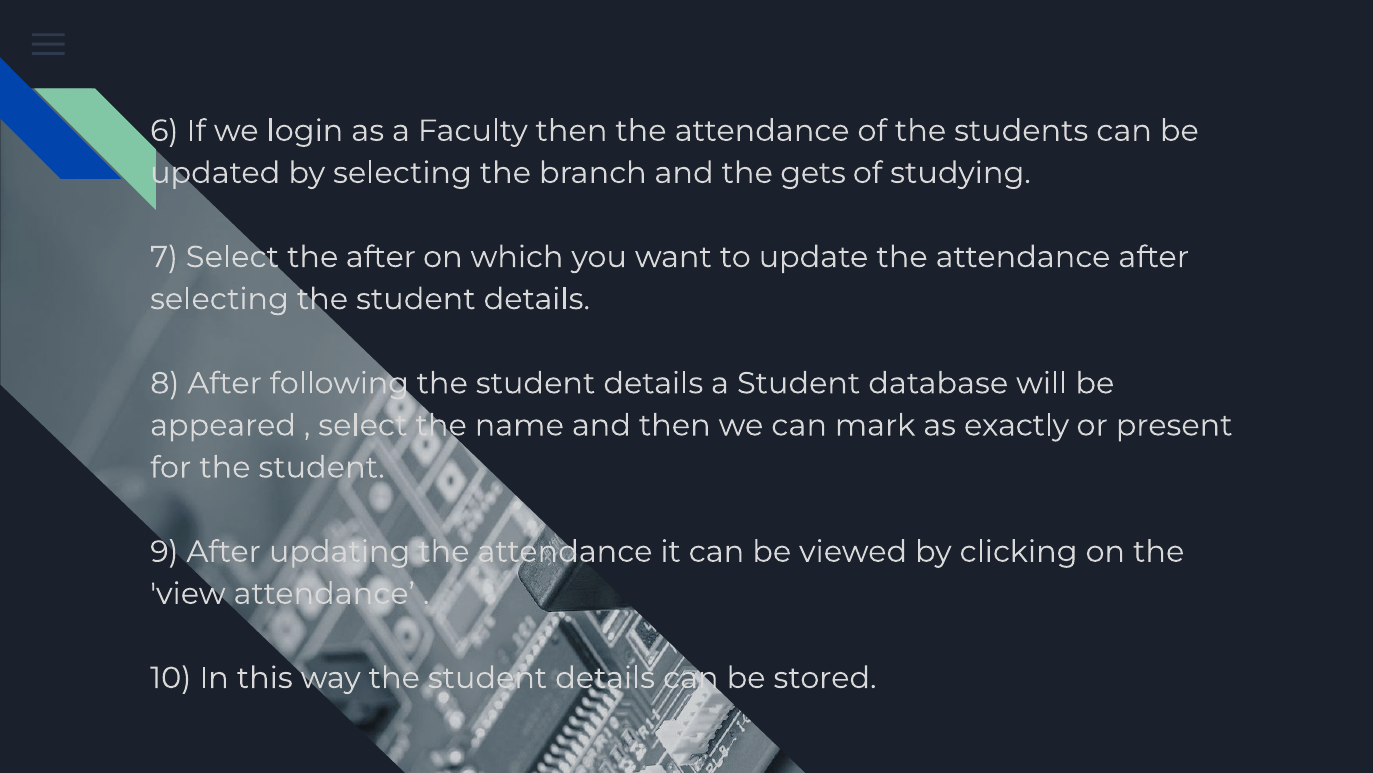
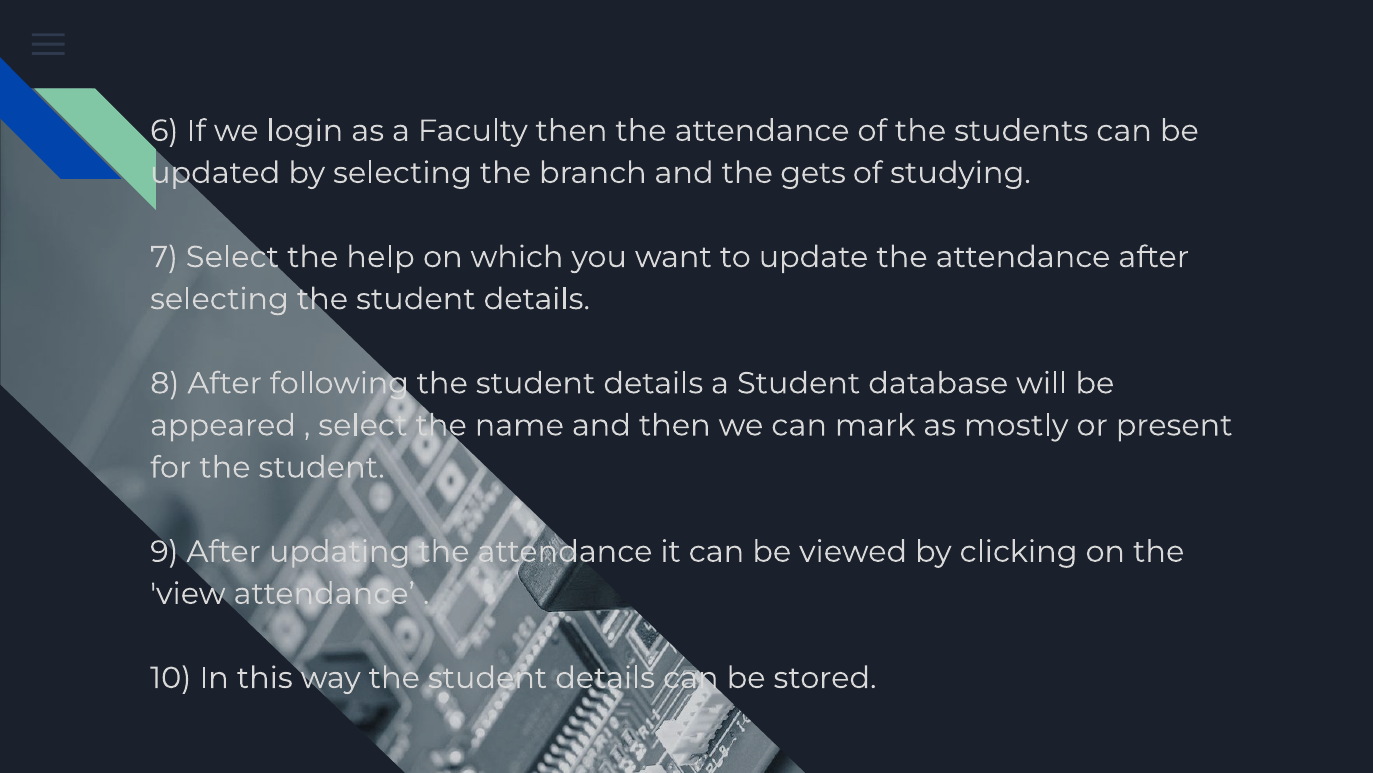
the after: after -> help (380, 257)
exactly: exactly -> mostly (1016, 425)
